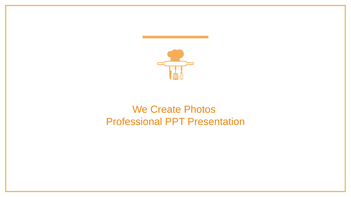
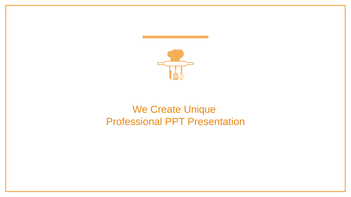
Create Photos: Photos -> Unique (200, 110)
